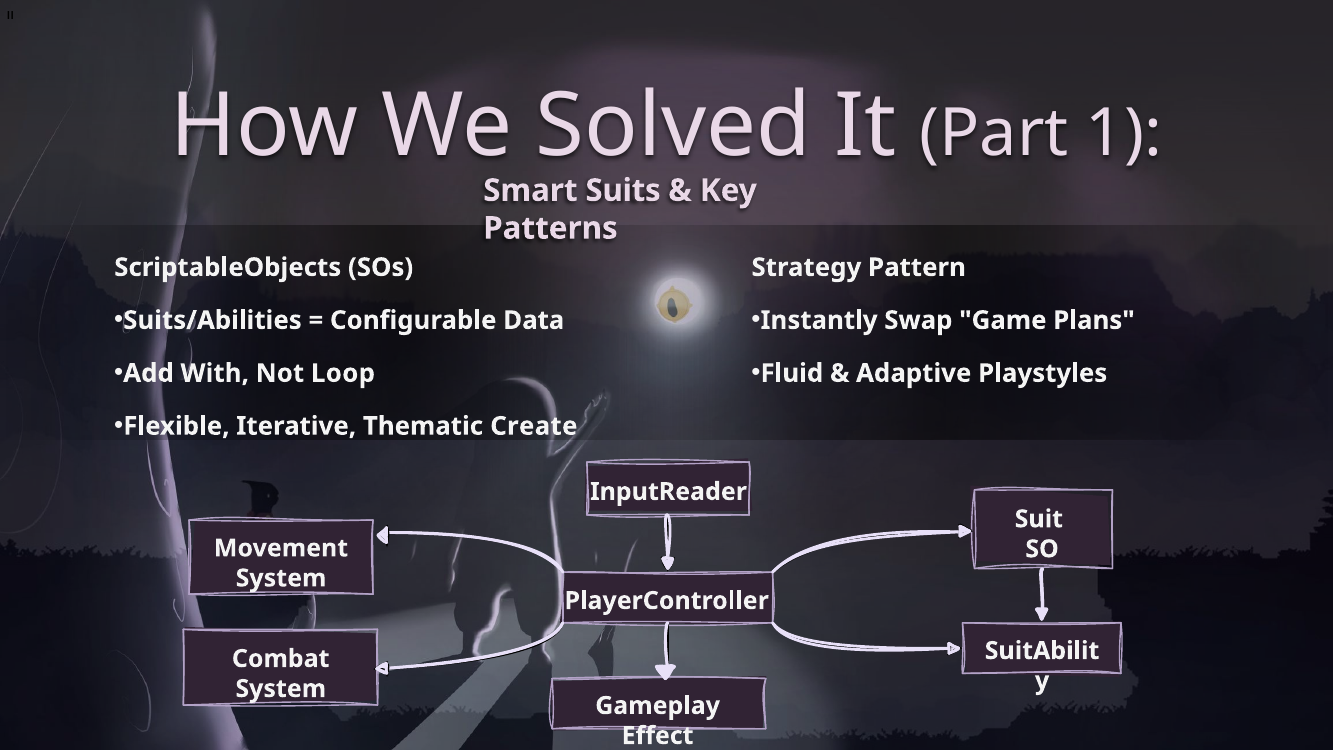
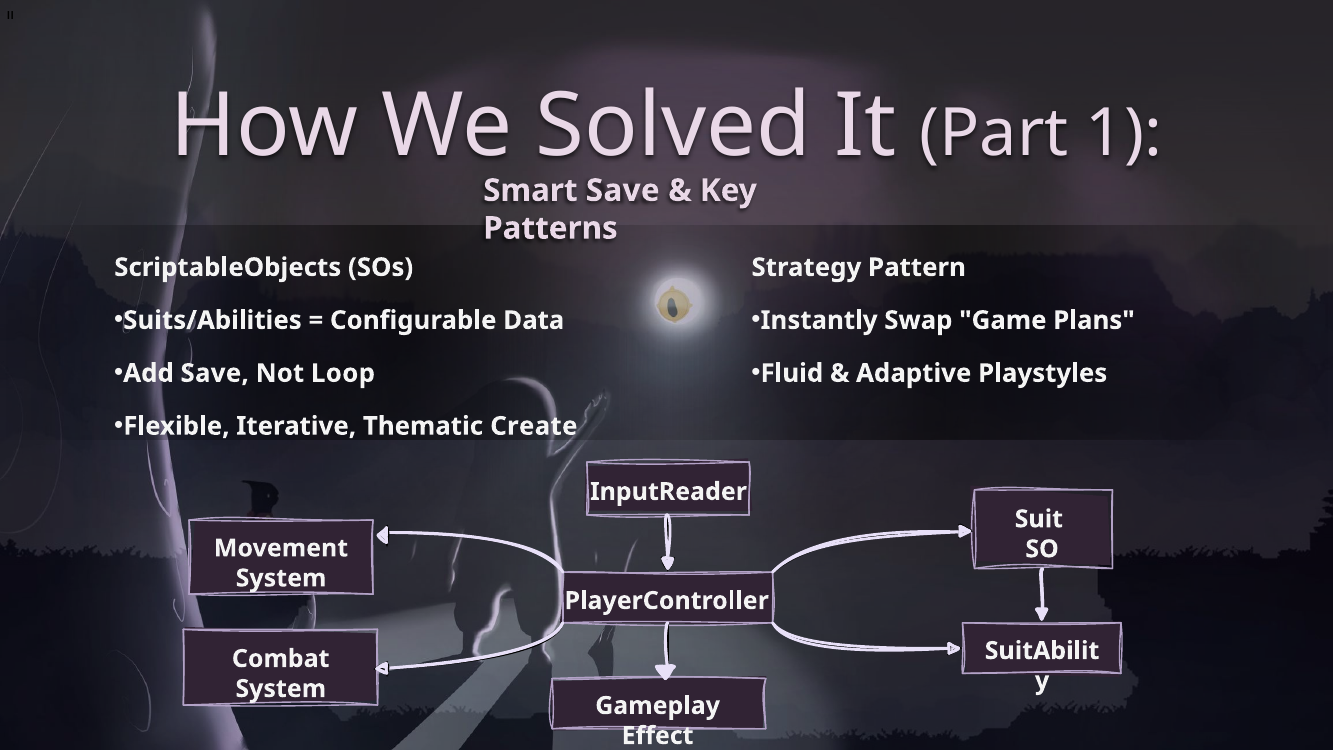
Smart Suits: Suits -> Save (623, 190)
Add With: With -> Save (215, 373)
